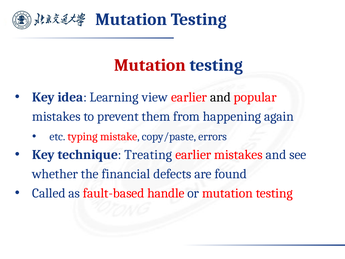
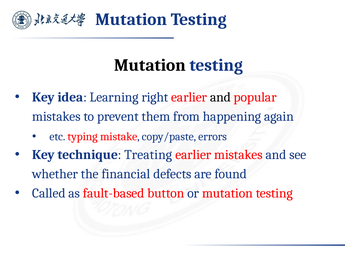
Mutation colour: red -> black (150, 65)
view: view -> right (155, 97)
handle: handle -> button (166, 193)
